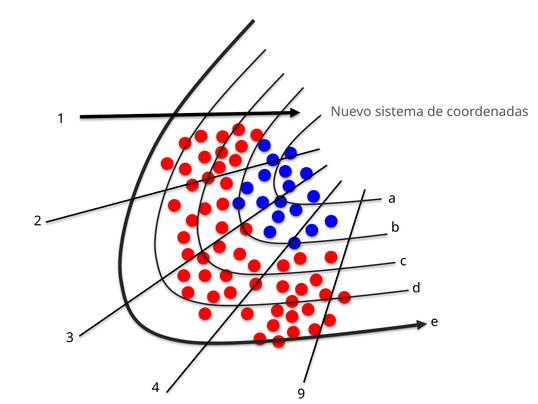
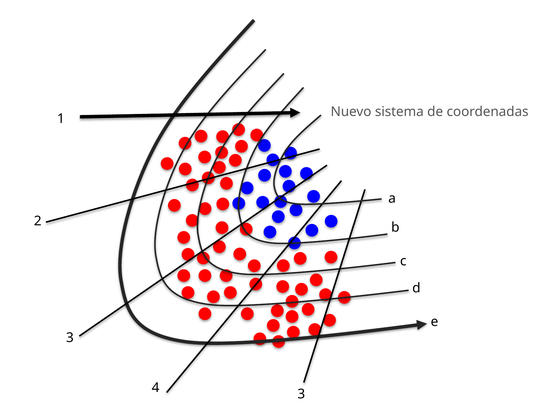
4 9: 9 -> 3 (301, 393)
